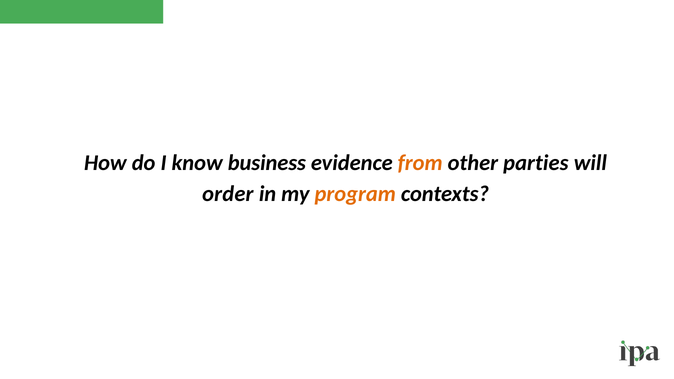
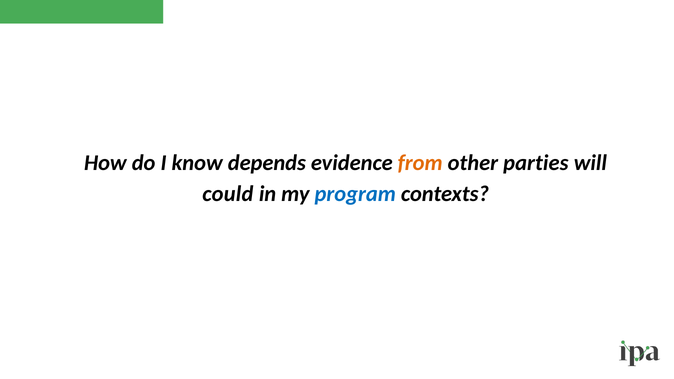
business: business -> depends (267, 163)
order: order -> could (228, 194)
program colour: orange -> blue (355, 194)
